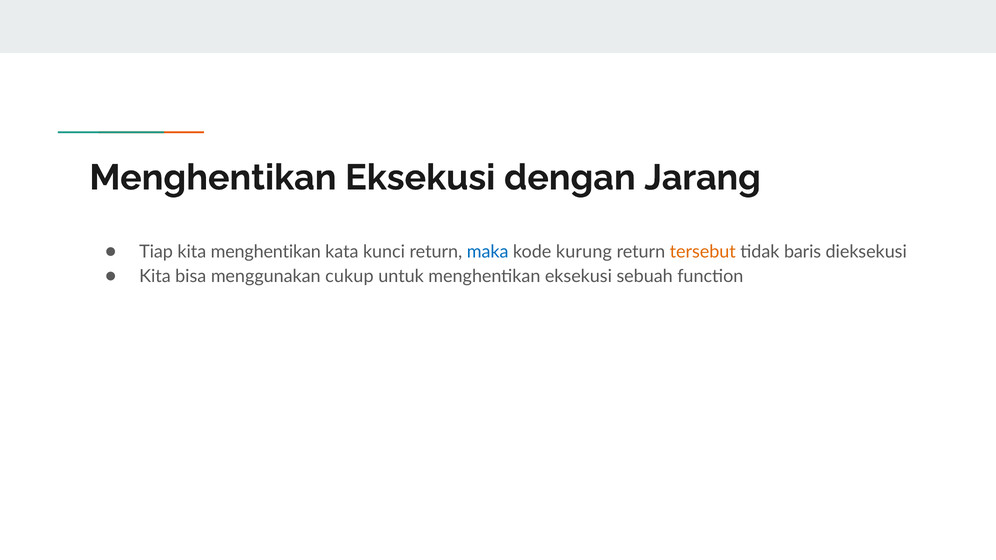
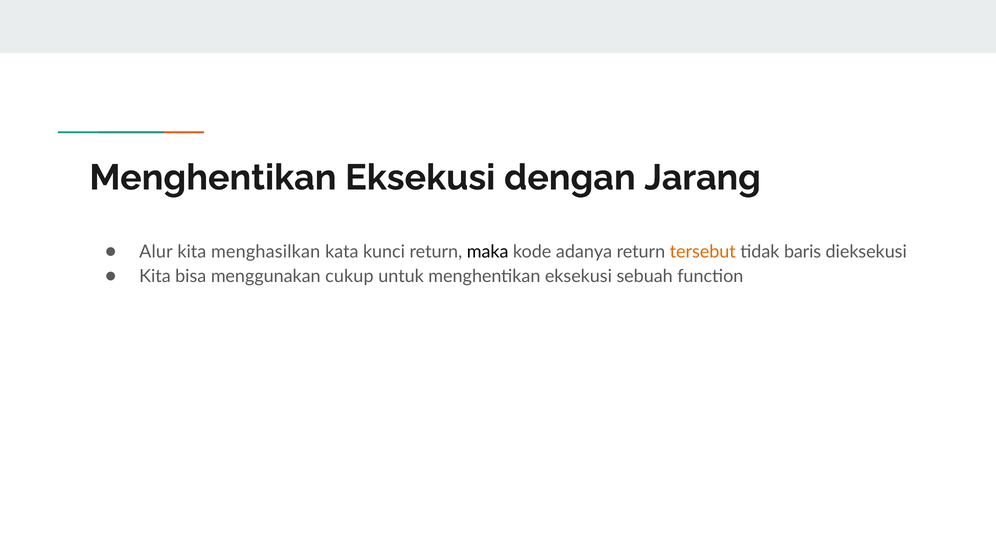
Tiap: Tiap -> Alur (156, 252)
kita menghentikan: menghentikan -> menghasilkan (266, 252)
maka colour: blue -> black (488, 252)
kurung: kurung -> adanya (584, 252)
